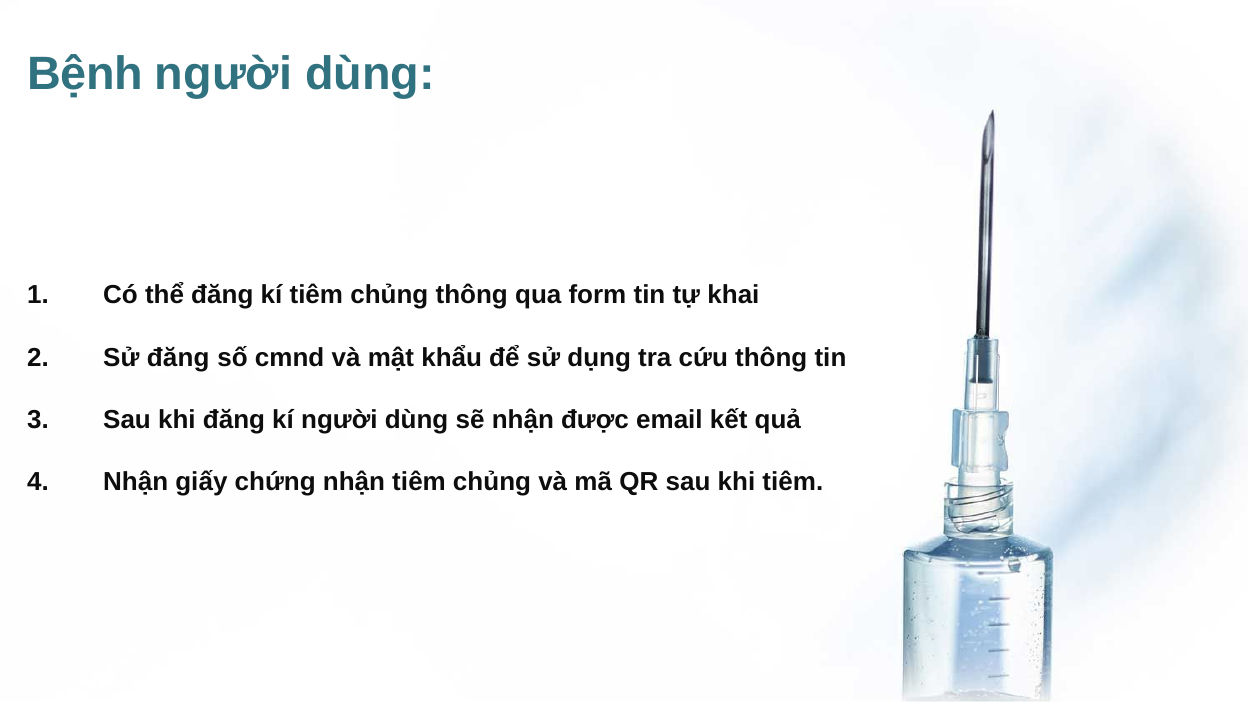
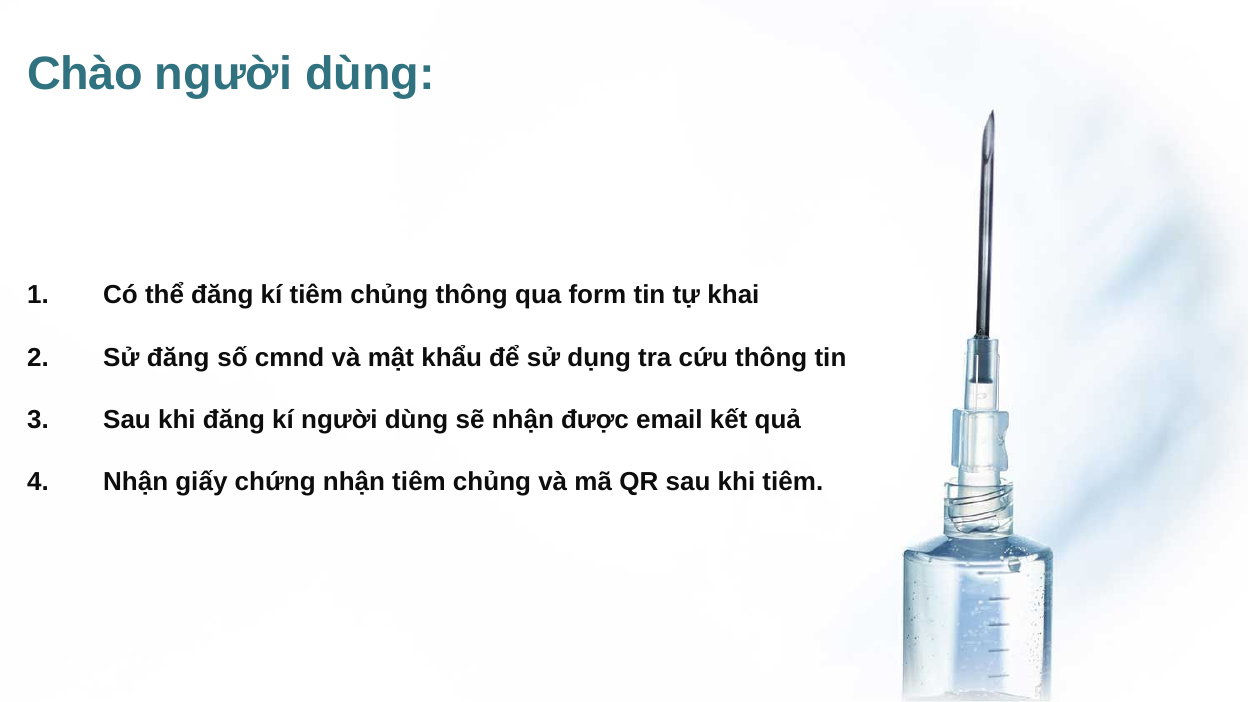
Bệnh: Bệnh -> Chào (85, 74)
